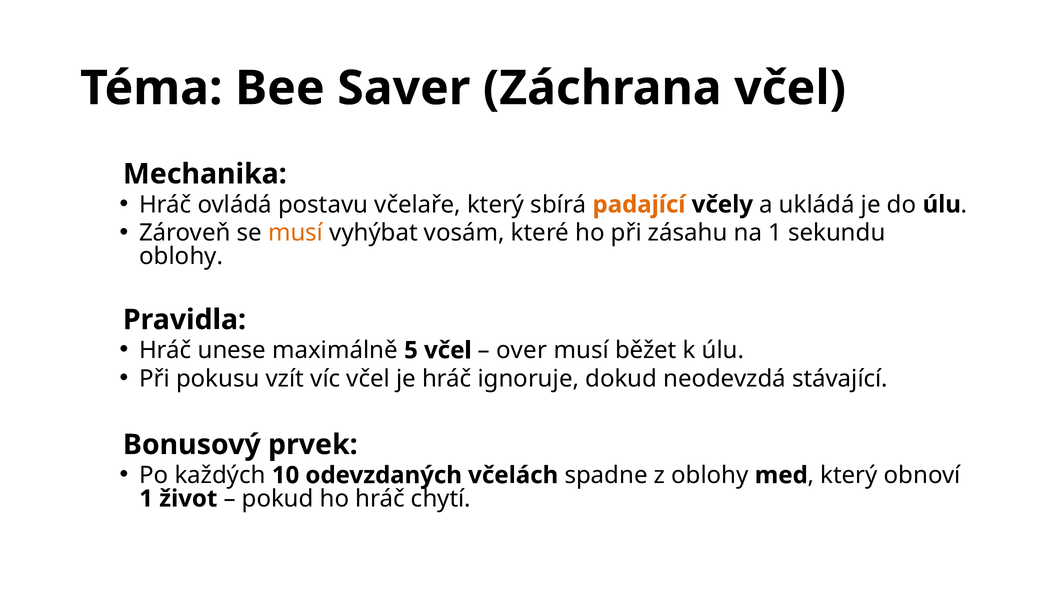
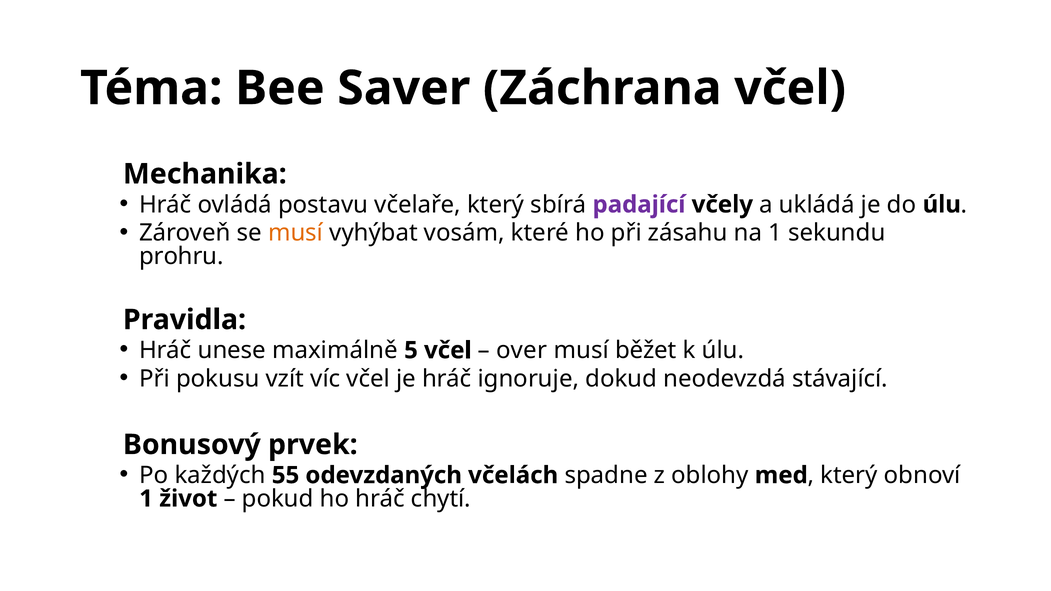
padající colour: orange -> purple (639, 205)
oblohy: oblohy -> prohru (181, 256)
10: 10 -> 55 (286, 475)
